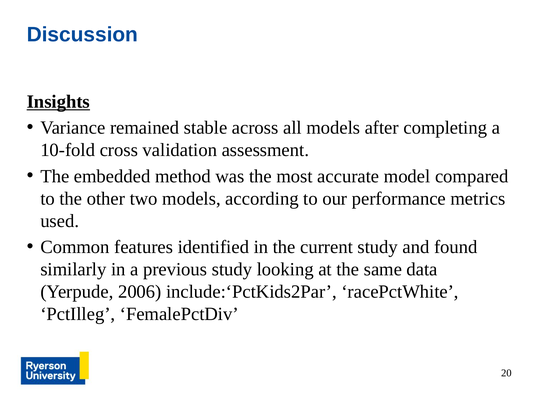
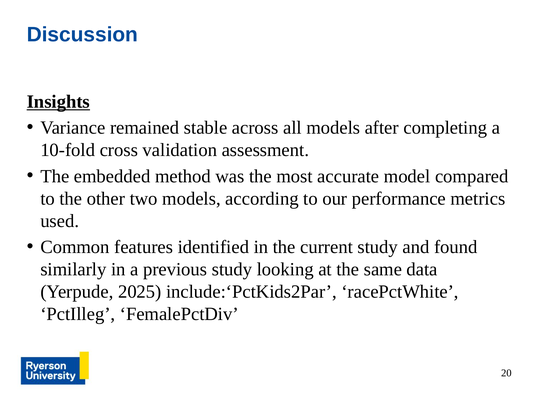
2006: 2006 -> 2025 (140, 292)
